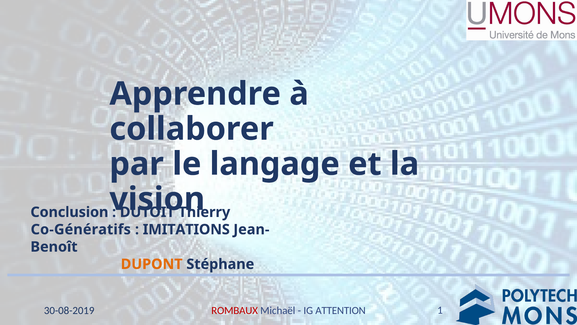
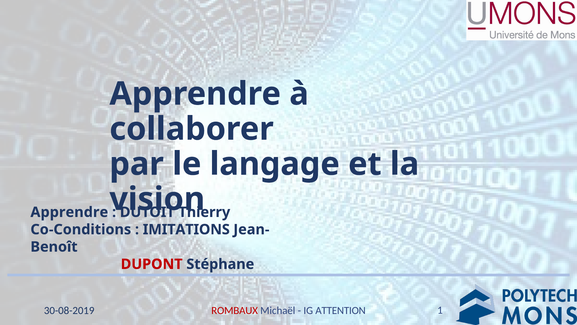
Conclusion: Conclusion -> Apprendre (69, 212)
Co-Génératifs: Co-Génératifs -> Co-Conditions (81, 229)
DUPONT colour: orange -> red (152, 264)
